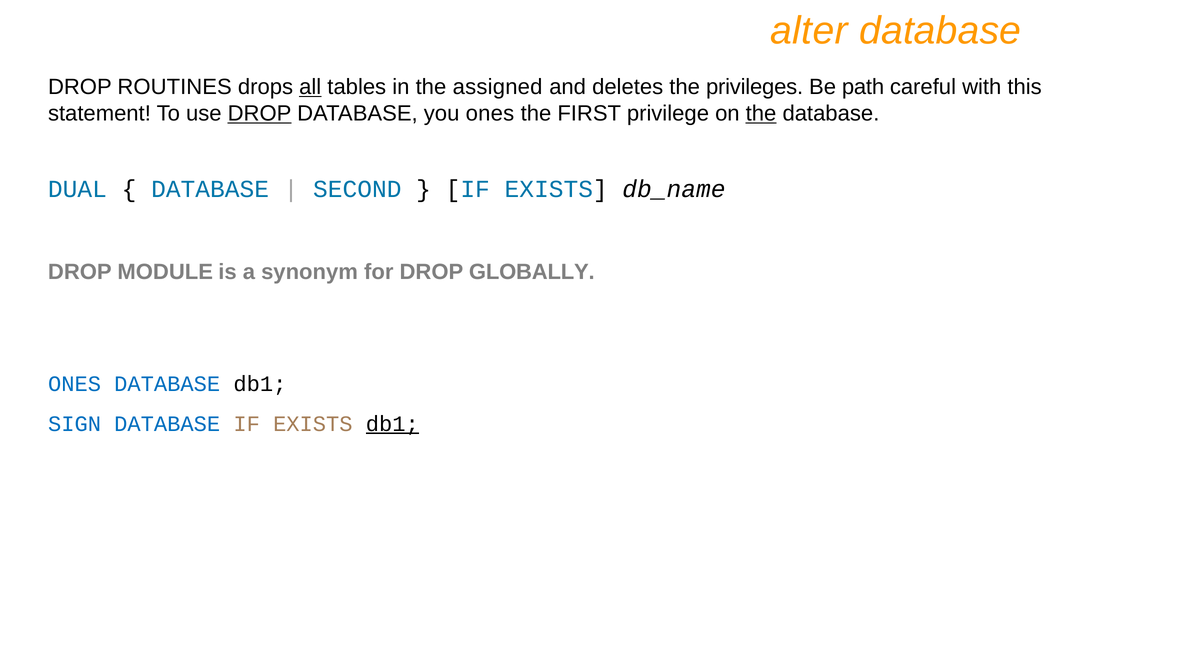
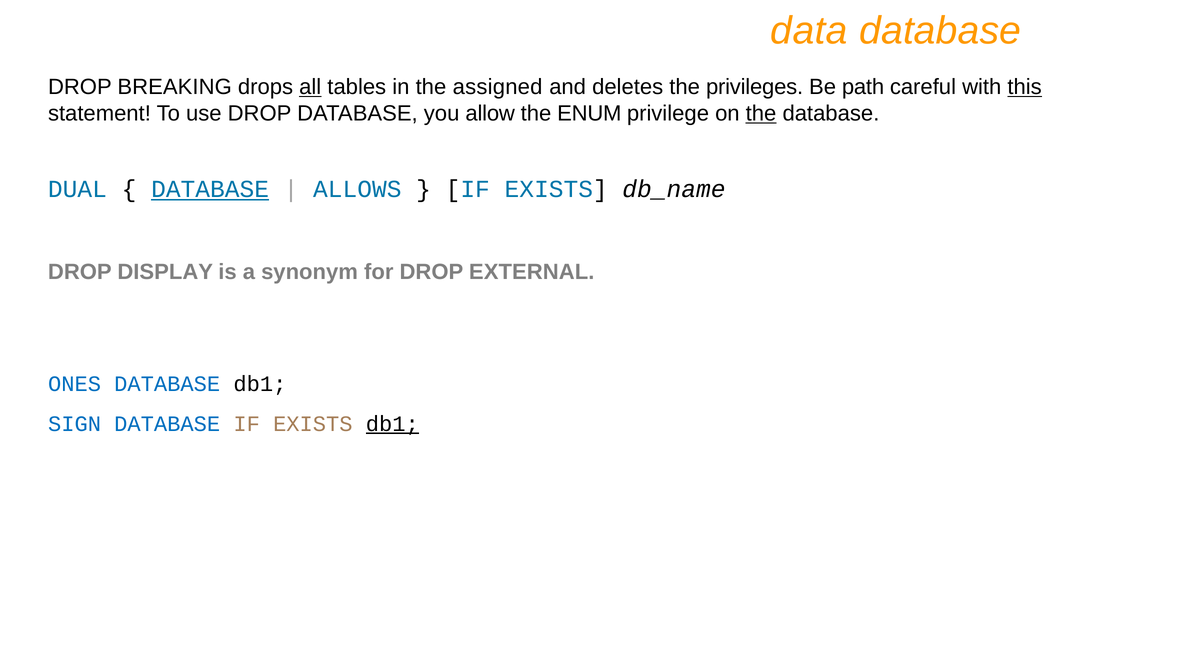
alter: alter -> data (809, 31)
ROUTINES: ROUTINES -> BREAKING (175, 87)
this underline: none -> present (1025, 87)
DROP underline: present -> none (260, 113)
you ones: ones -> allow (490, 113)
FIRST: FIRST -> ENUM (589, 113)
DATABASE underline: none -> present (210, 189)
SECOND: SECOND -> ALLOWS (357, 189)
MODULE: MODULE -> DISPLAY (165, 272)
GLOBALLY: GLOBALLY -> EXTERNAL (532, 272)
